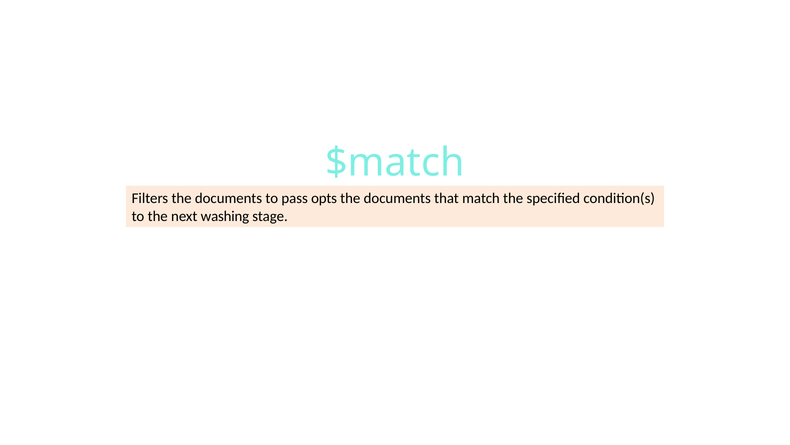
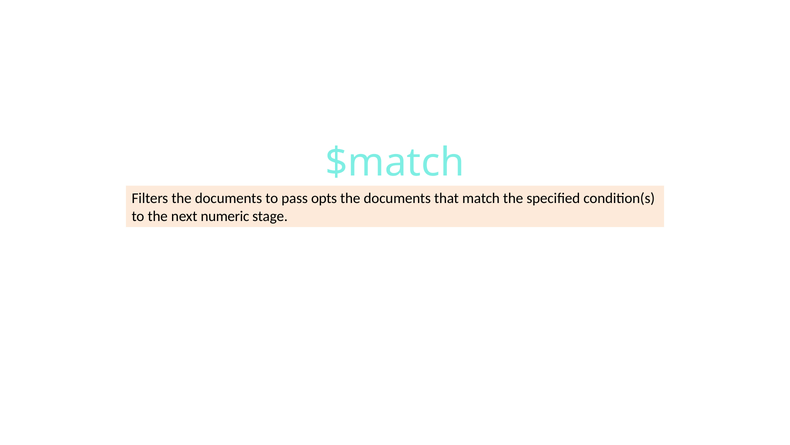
washing: washing -> numeric (225, 216)
